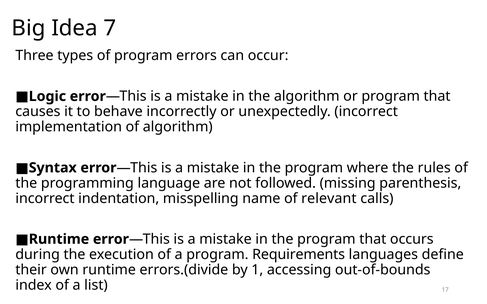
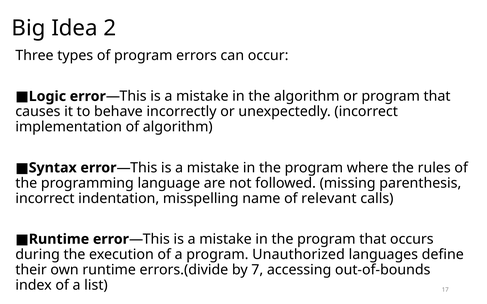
7: 7 -> 2 (110, 28)
Requirements: Requirements -> Unauthorized (299, 255)
1: 1 -> 7 (257, 270)
